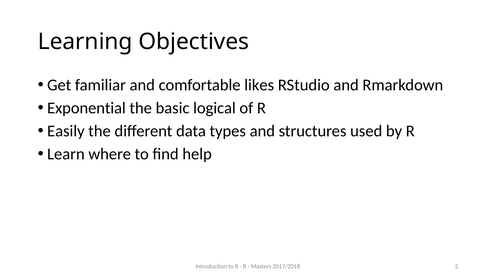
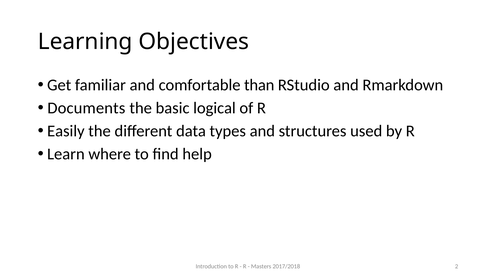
likes: likes -> than (259, 85)
Exponential: Exponential -> Documents (86, 108)
